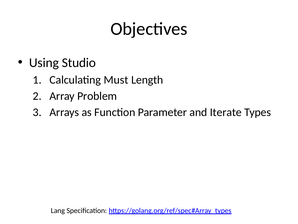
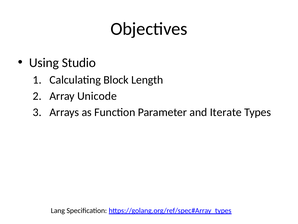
Must: Must -> Block (116, 80)
Problem: Problem -> Unicode (97, 96)
